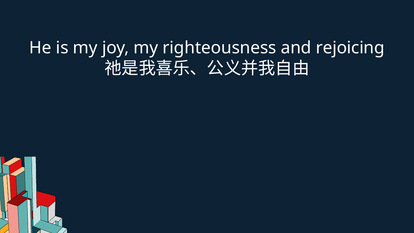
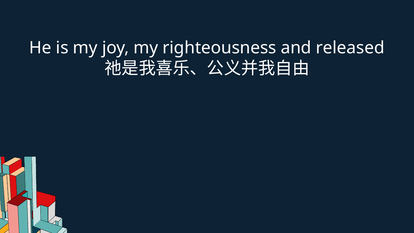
rejoicing: rejoicing -> released (350, 48)
